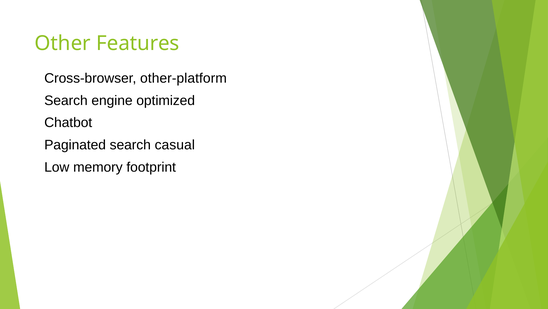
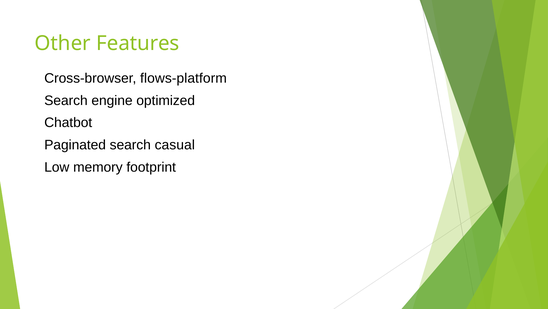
other-platform: other-platform -> flows-platform (183, 78)
